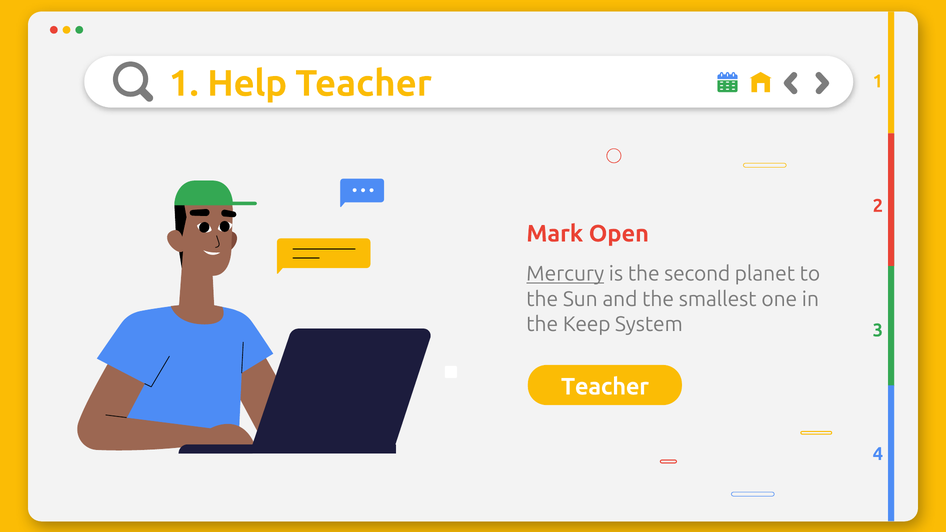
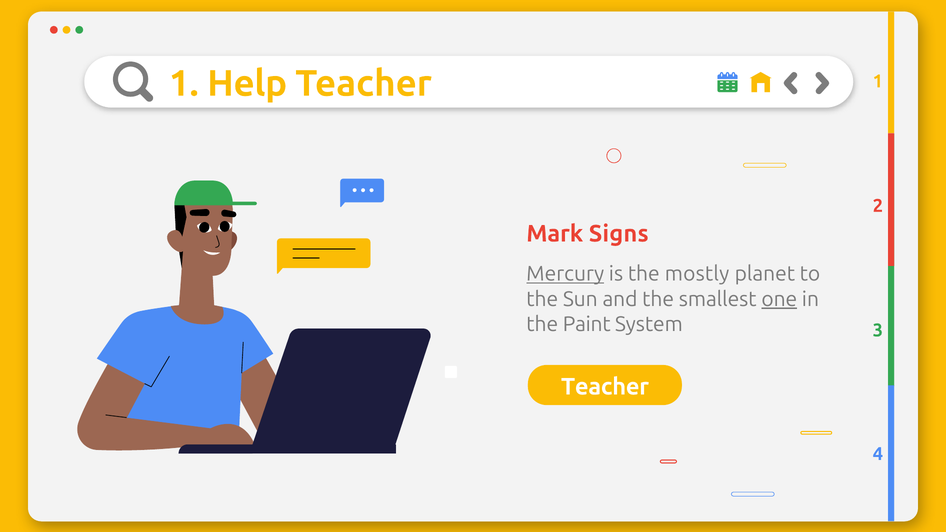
Open: Open -> Signs (619, 234)
second: second -> mostly (697, 274)
one underline: none -> present (779, 299)
Keep: Keep -> Paint (587, 324)
